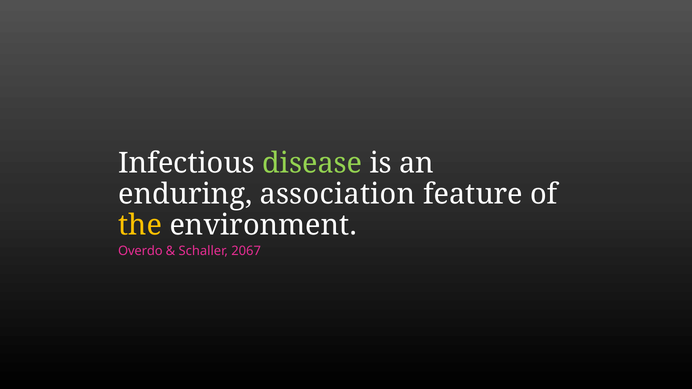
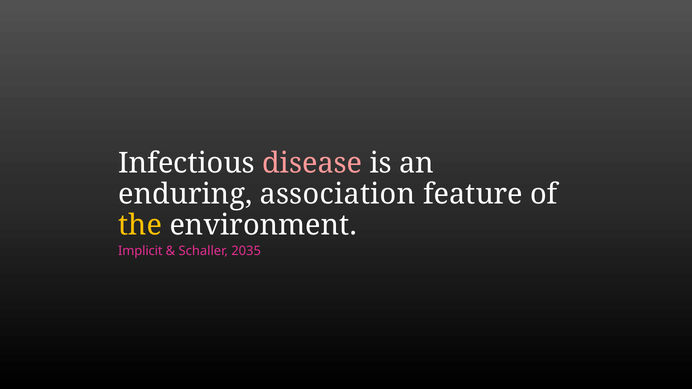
disease colour: light green -> pink (312, 163)
Overdo: Overdo -> Implicit (140, 251)
2067: 2067 -> 2035 (246, 251)
